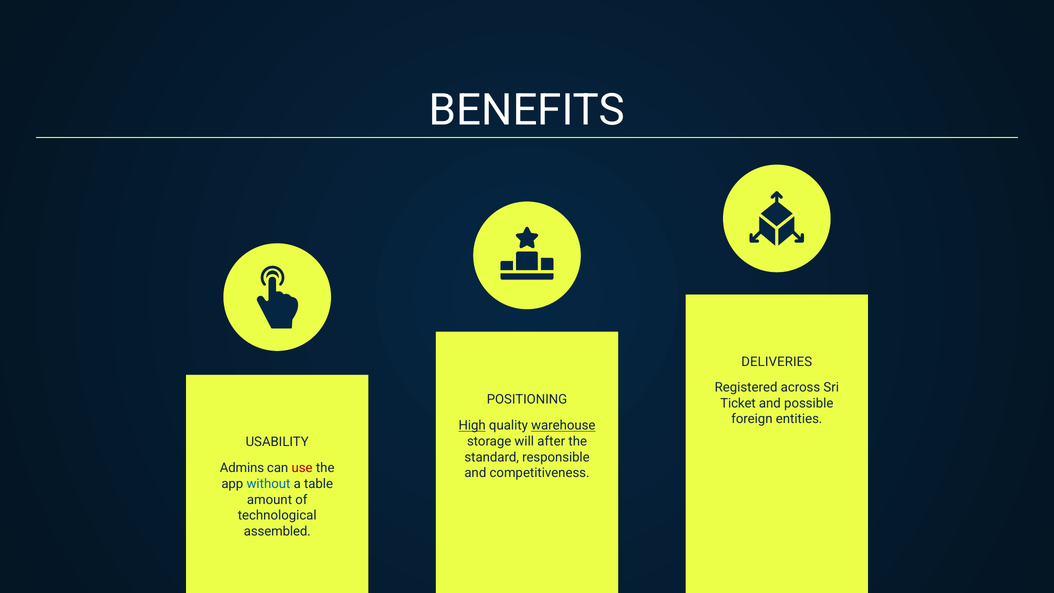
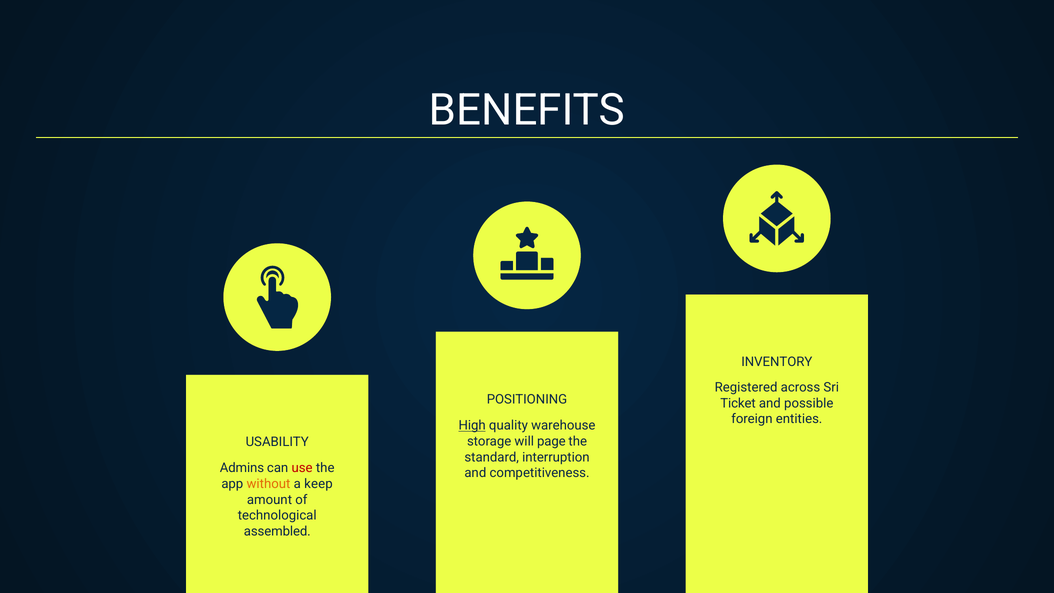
DELIVERIES: DELIVERIES -> INVENTORY (777, 362)
warehouse underline: present -> none (563, 426)
after: after -> page (551, 441)
responsible: responsible -> interruption (556, 457)
without colour: blue -> orange (268, 484)
table: table -> keep (318, 484)
